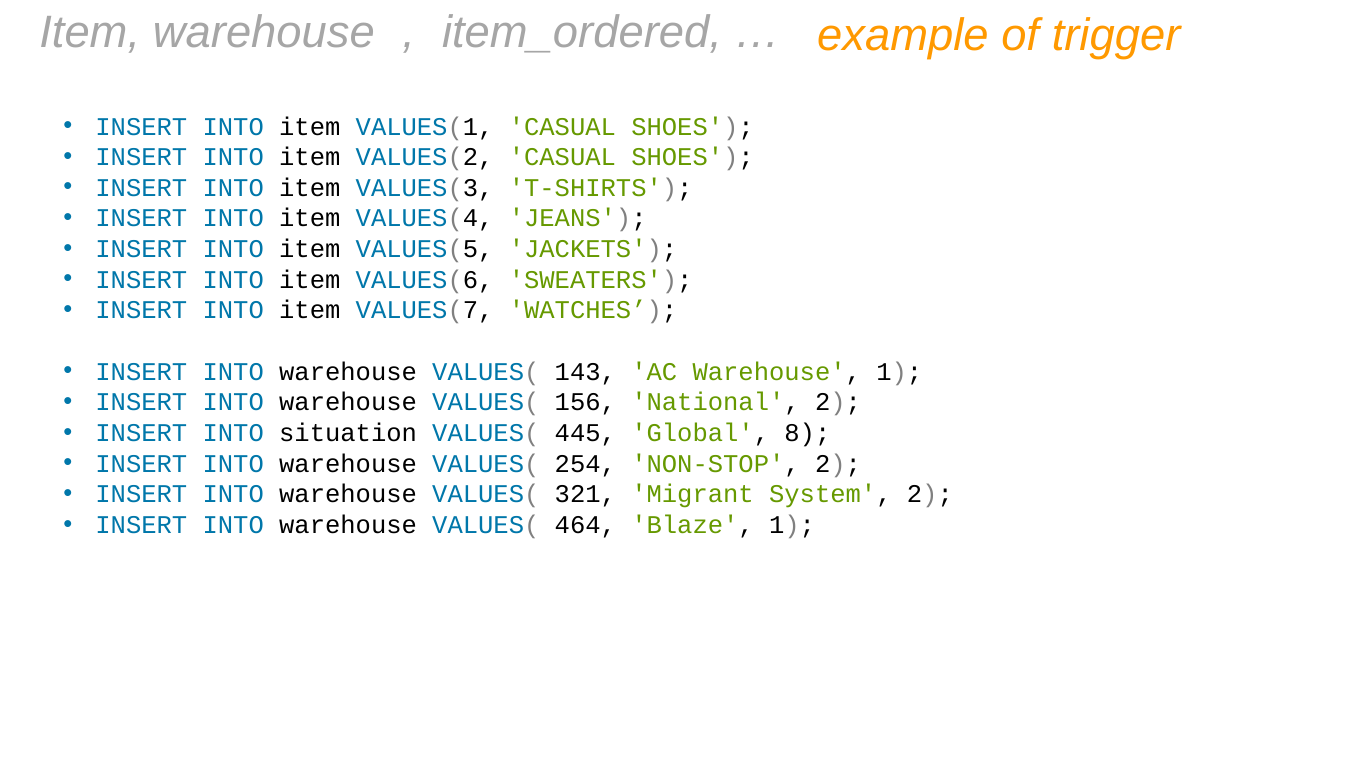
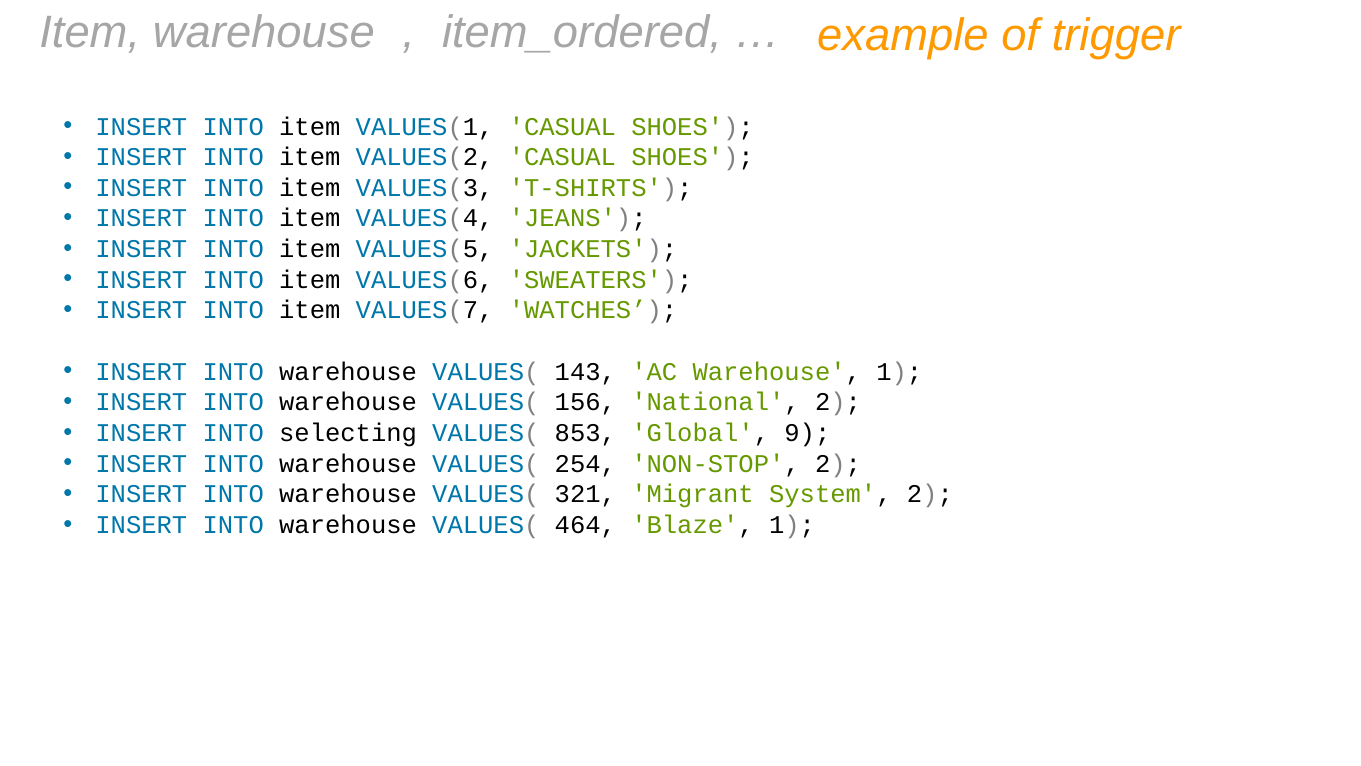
situation: situation -> selecting (348, 433)
445: 445 -> 853 (585, 433)
8: 8 -> 9 (807, 433)
